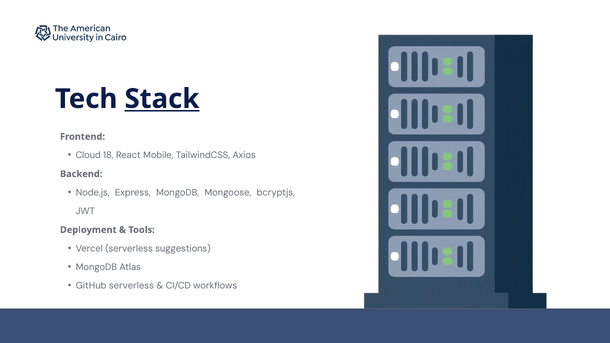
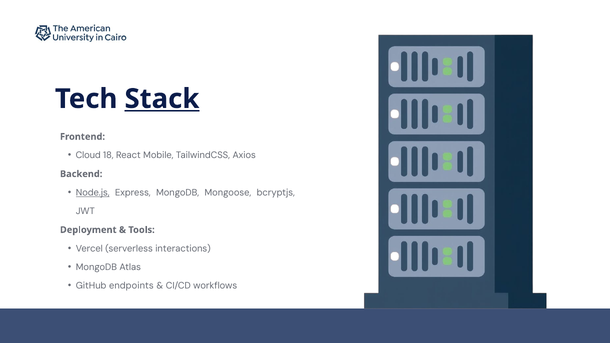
Node.js underline: none -> present (93, 193)
suggestions: suggestions -> interactions (183, 249)
GitHub serverless: serverless -> endpoints (131, 286)
